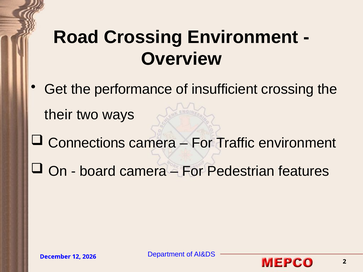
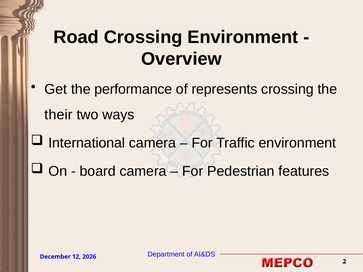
insufficient: insufficient -> represents (225, 89)
Connections: Connections -> International (87, 143)
